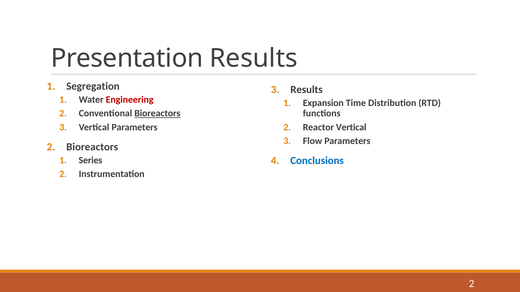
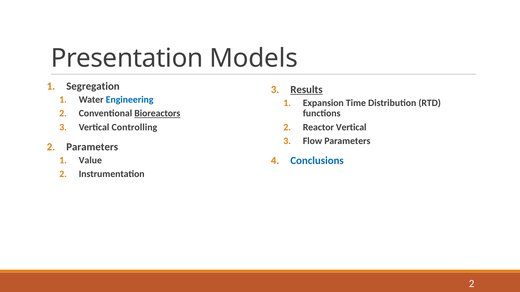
Presentation Results: Results -> Models (254, 58)
Results underline: none -> present (306, 90)
Engineering colour: red -> blue (130, 100)
Vertical Parameters: Parameters -> Controlling (134, 127)
2 Bioreactors: Bioreactors -> Parameters (92, 147)
Series: Series -> Value (90, 160)
